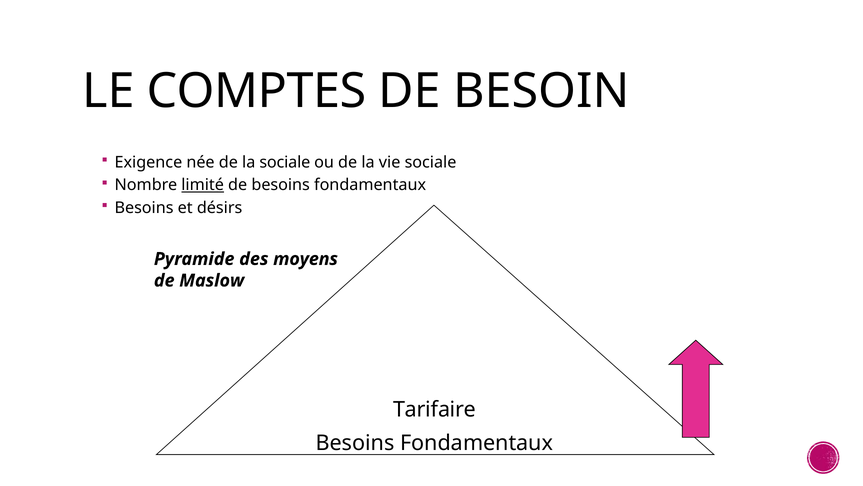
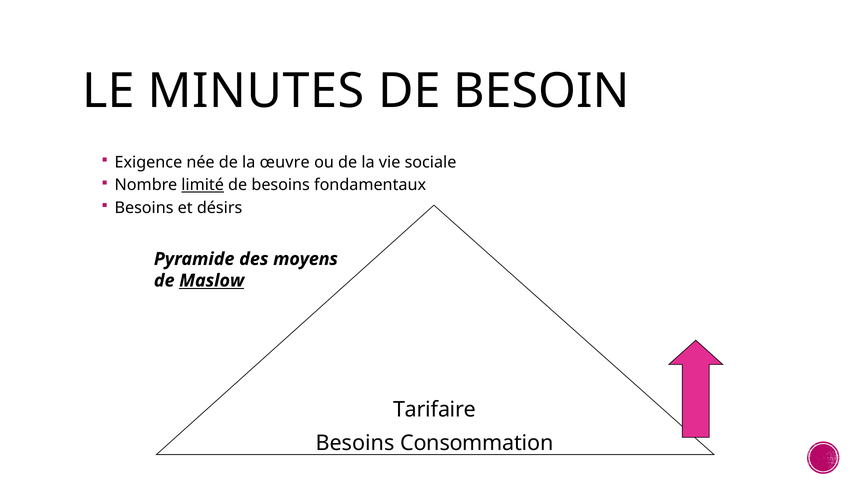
COMPTES: COMPTES -> MINUTES (256, 91)
la sociale: sociale -> œuvre (285, 162)
Maslow underline: none -> present (212, 280)
Fondamentaux: Fondamentaux -> Consommation (477, 443)
